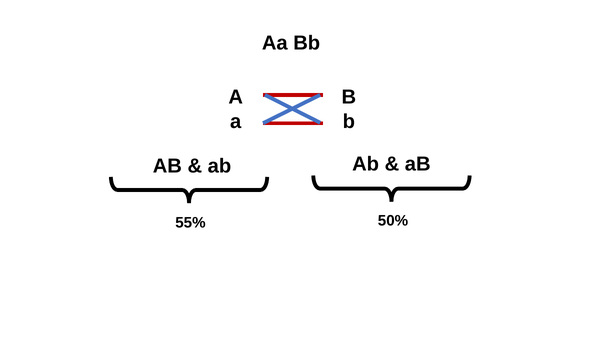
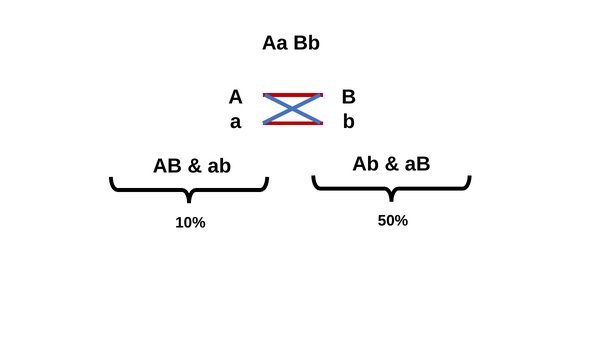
55%: 55% -> 10% (190, 222)
